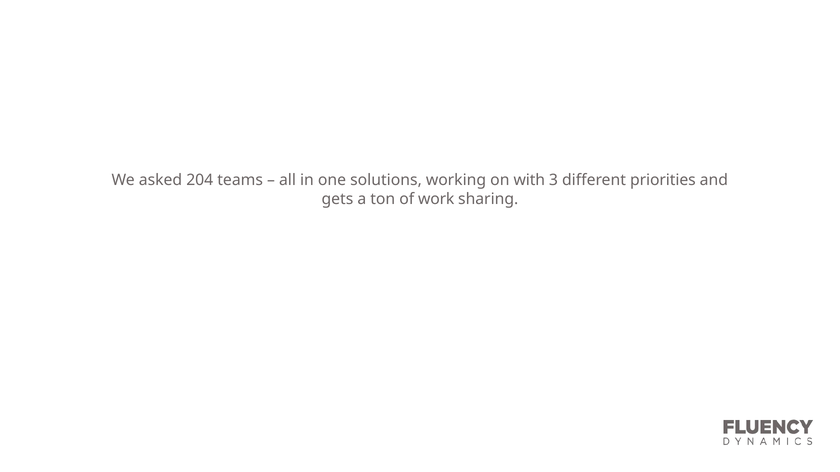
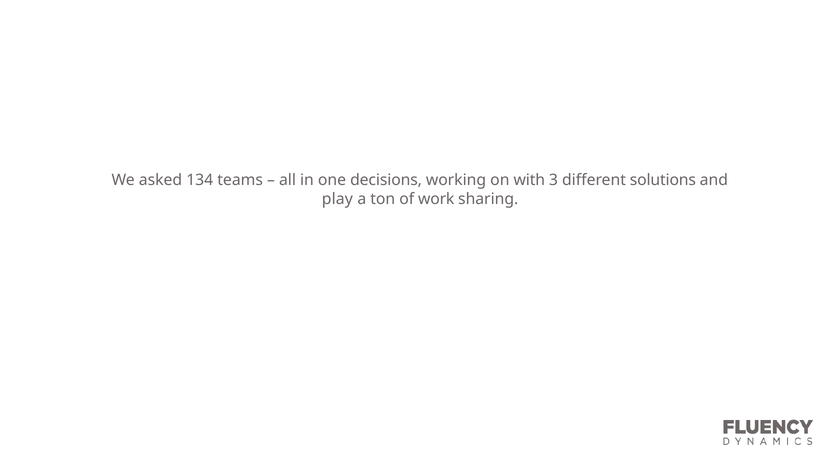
204: 204 -> 134 (200, 180)
solutions: solutions -> decisions (386, 180)
priorities: priorities -> solutions (663, 180)
gets: gets -> play (337, 199)
